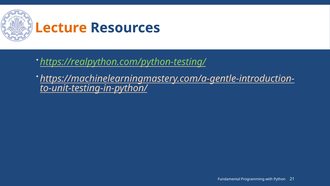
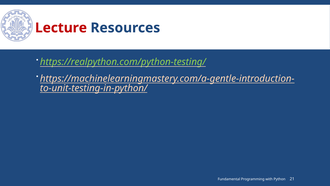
Lecture colour: orange -> red (61, 28)
